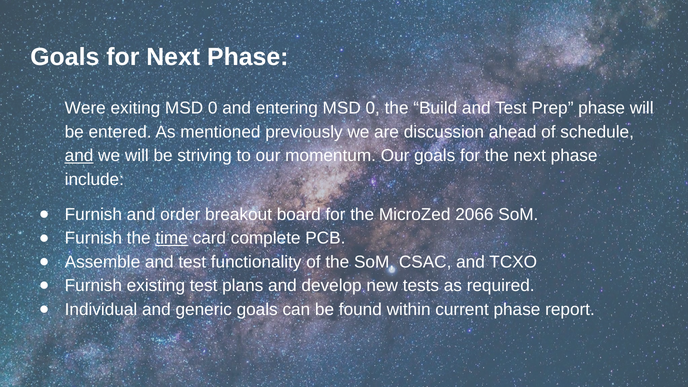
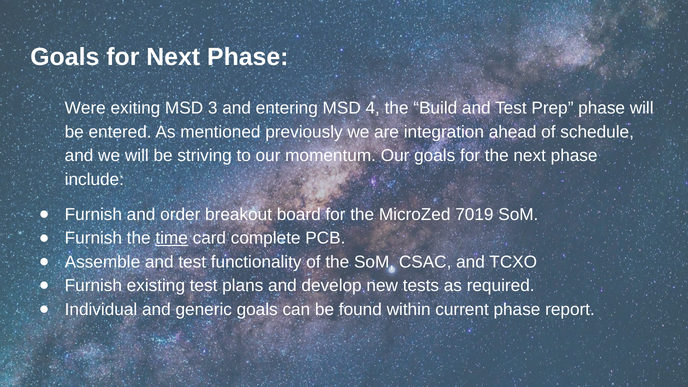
exiting MSD 0: 0 -> 3 (213, 108)
entering MSD 0: 0 -> 4 (373, 108)
discussion: discussion -> integration (444, 132)
and underline: present -> none (79, 156)
2066: 2066 -> 7019 (474, 215)
